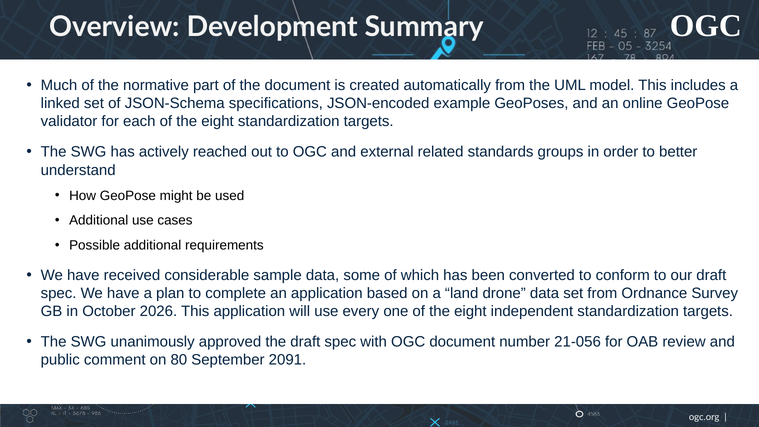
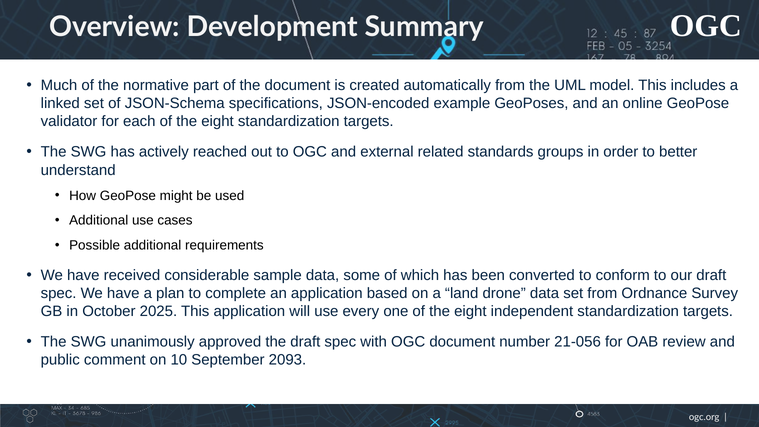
2026: 2026 -> 2025 (158, 311)
80: 80 -> 10 (179, 360)
2091: 2091 -> 2093 (287, 360)
